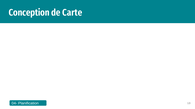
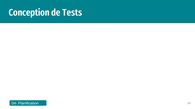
Carte: Carte -> Tests (72, 13)
